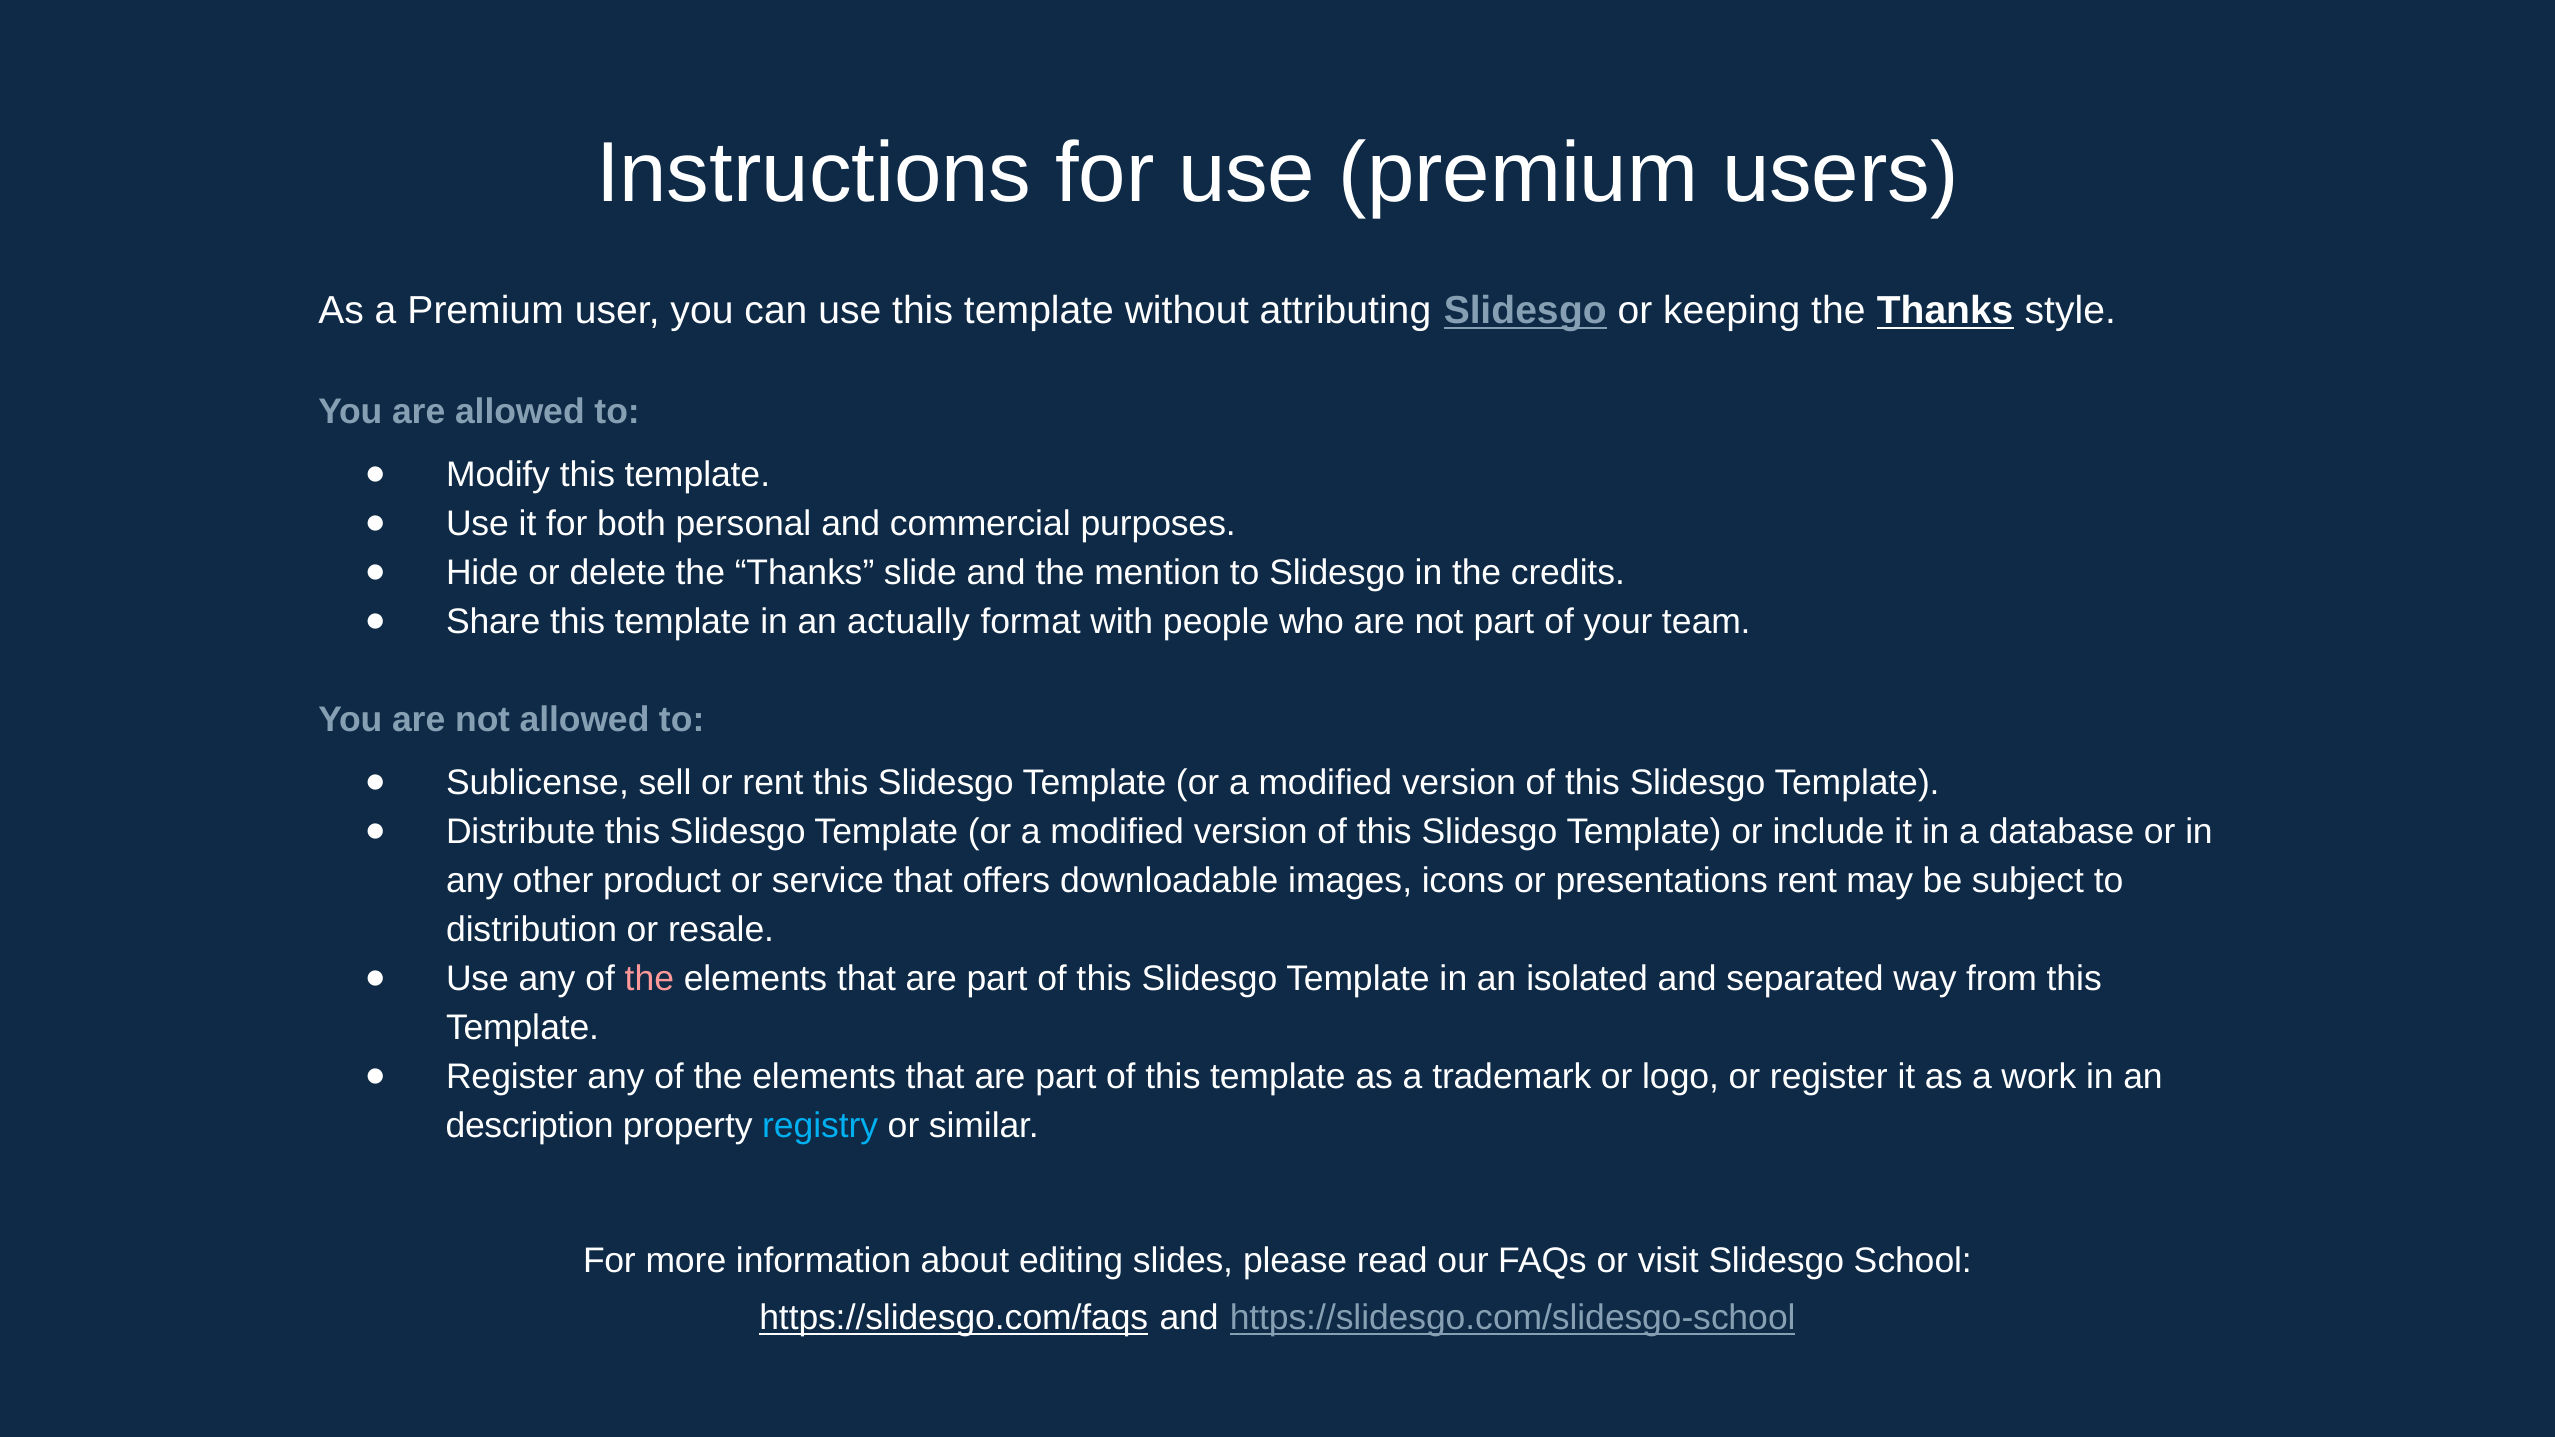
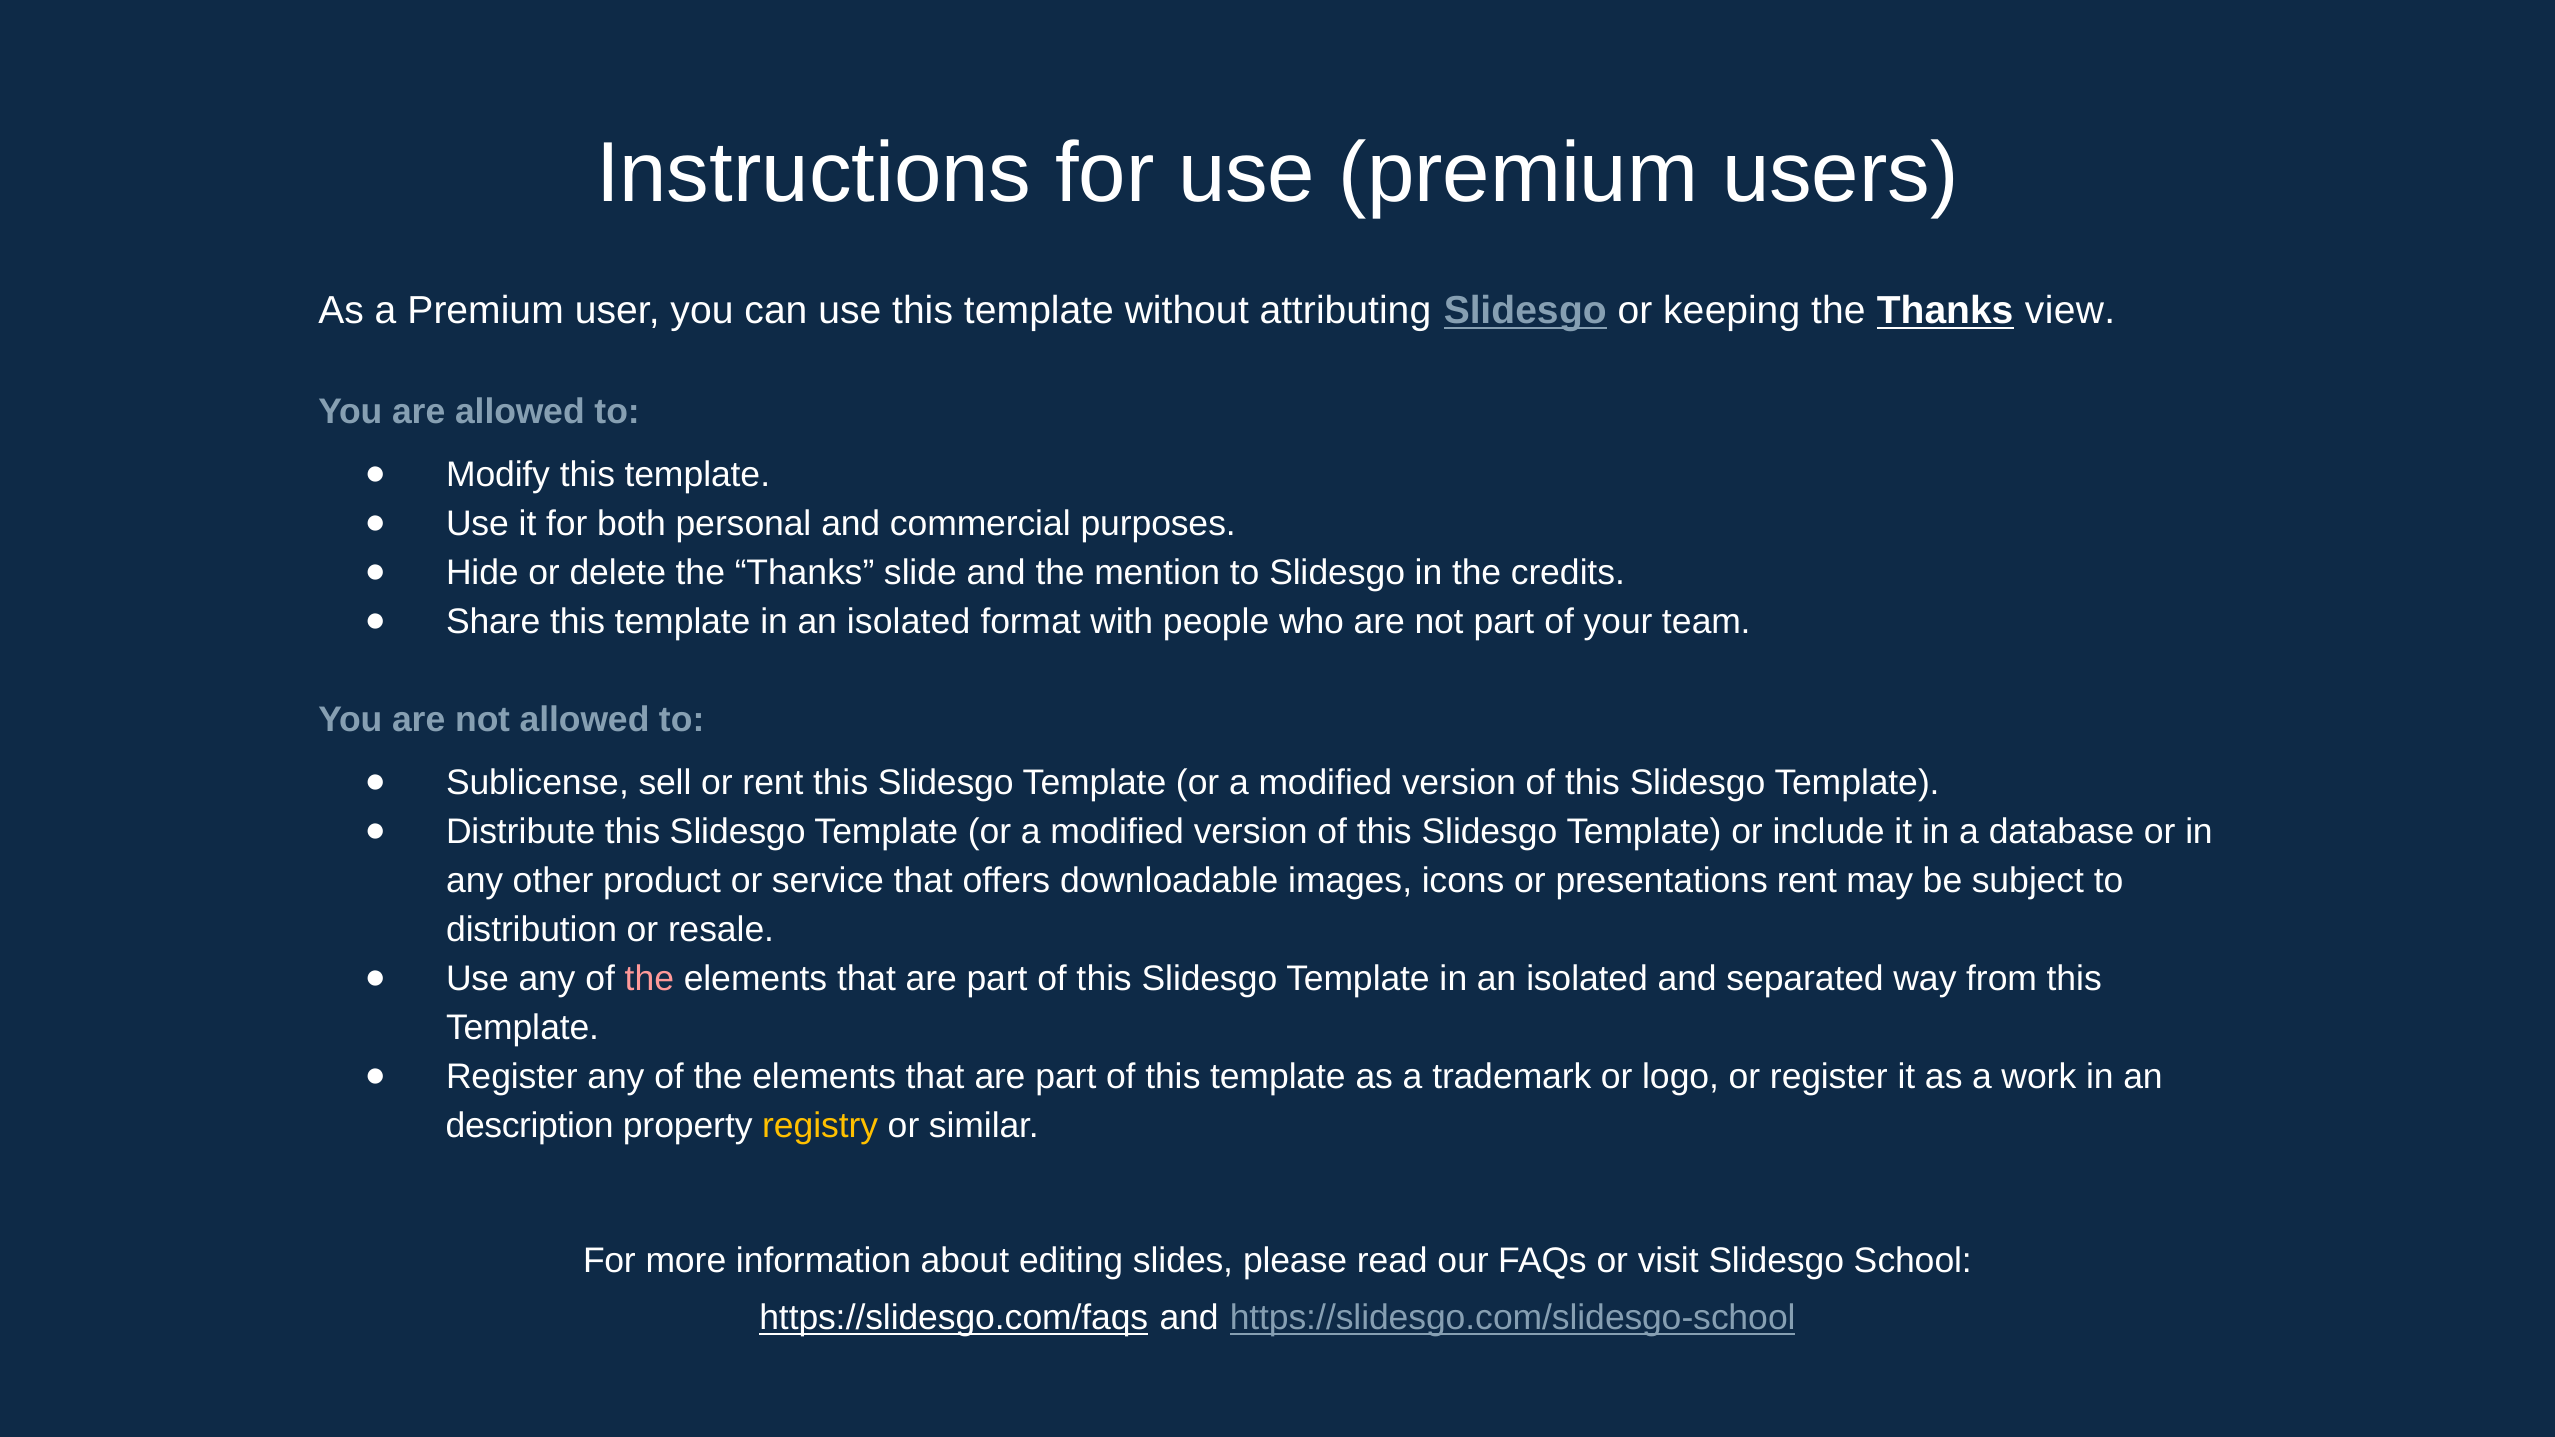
style: style -> view (2070, 311)
actually: actually -> isolated (909, 622)
registry colour: light blue -> yellow (820, 1126)
